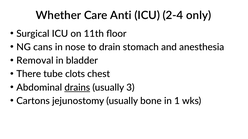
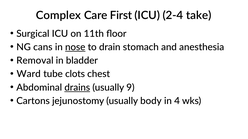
Whether: Whether -> Complex (58, 15)
Anti: Anti -> First (121, 15)
only: only -> take (199, 15)
nose underline: none -> present (75, 47)
There: There -> Ward (29, 74)
3: 3 -> 9 (130, 88)
bone: bone -> body (151, 101)
1: 1 -> 4 (177, 101)
